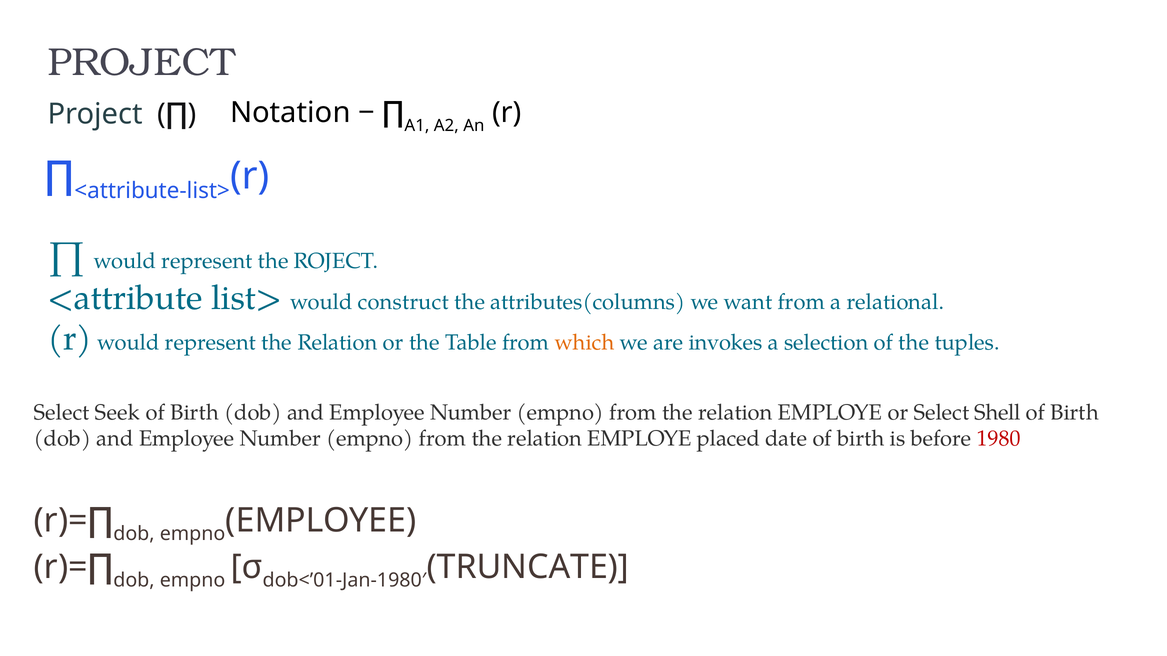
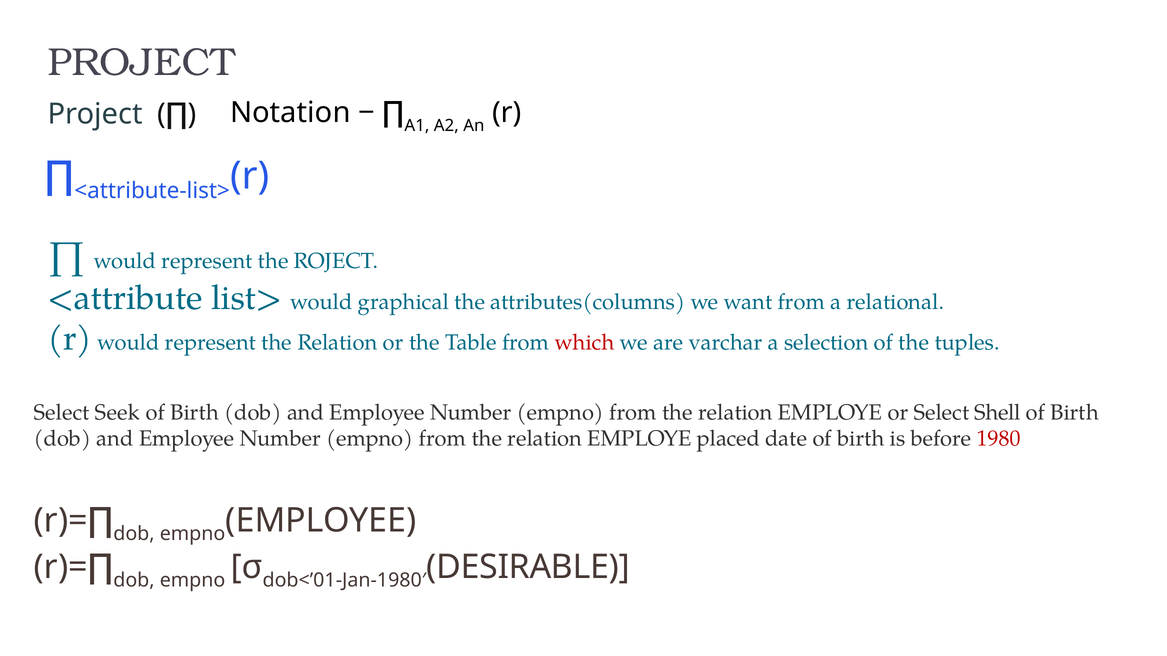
construct: construct -> graphical (403, 302)
which colour: orange -> red (584, 343)
invokes: invokes -> varchar (725, 343)
TRUNCATE: TRUNCATE -> DESIRABLE (528, 567)
